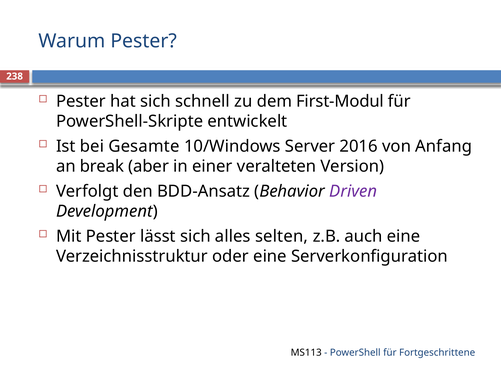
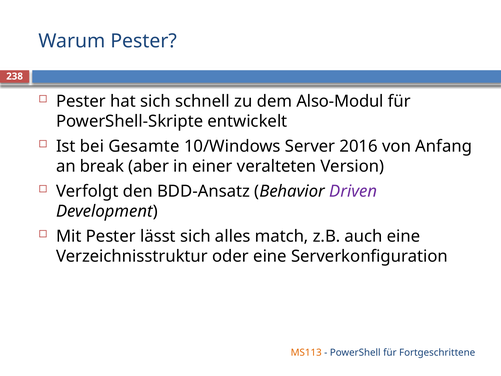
First-Modul: First-Modul -> Also-Modul (340, 101)
selten: selten -> match (282, 236)
MS113 colour: black -> orange (306, 352)
